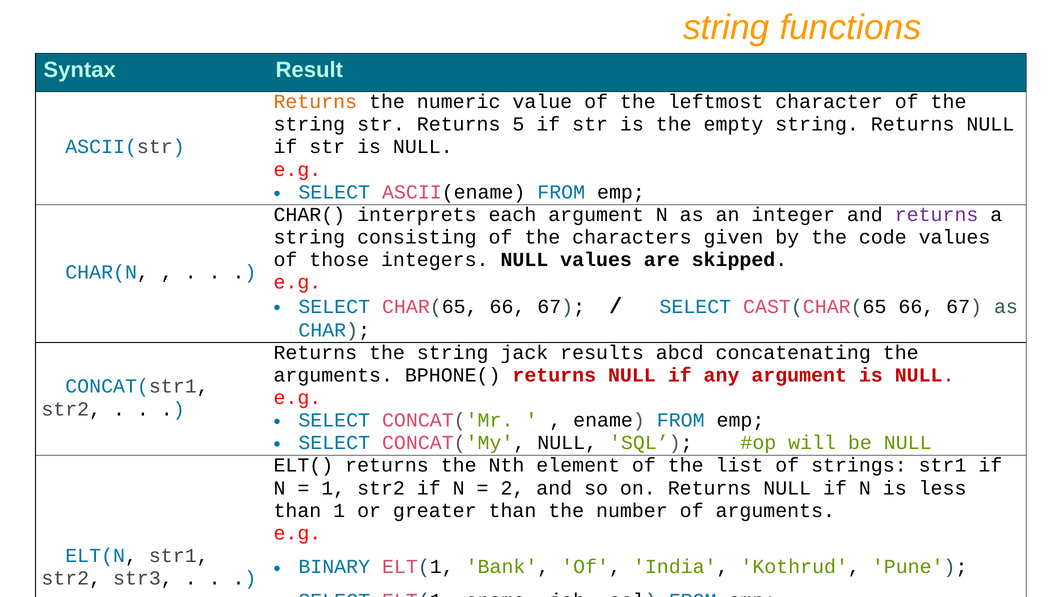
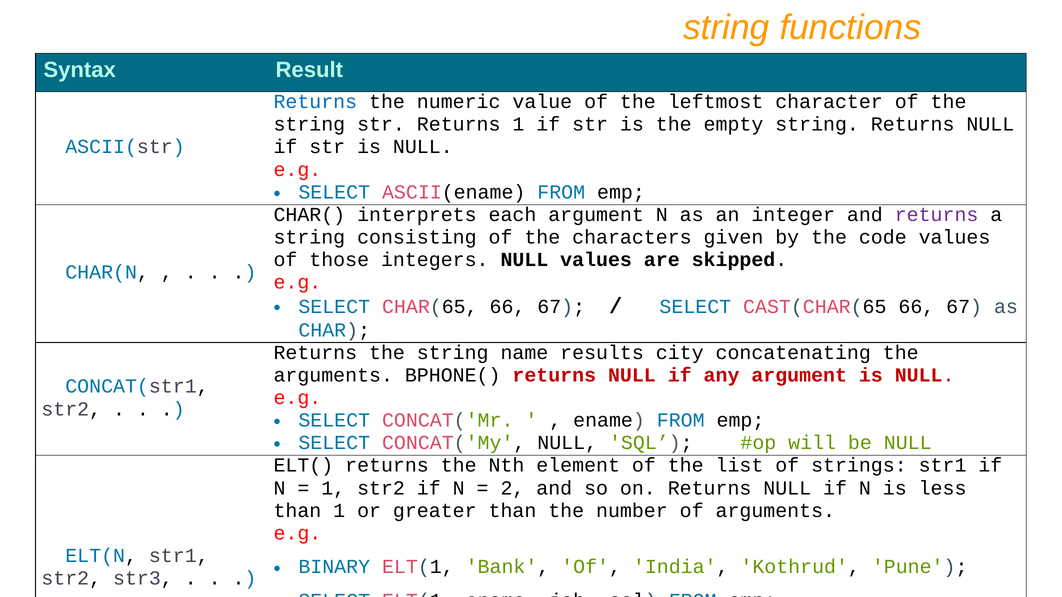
Returns colour: orange -> blue (315, 102)
Returns 5: 5 -> 1 (518, 124)
jack: jack -> name (524, 353)
abcd: abcd -> city (680, 353)
